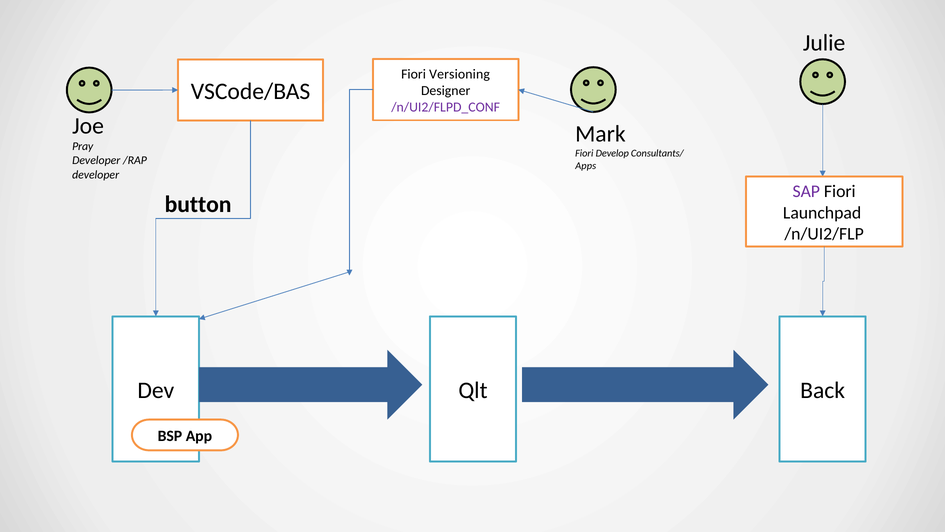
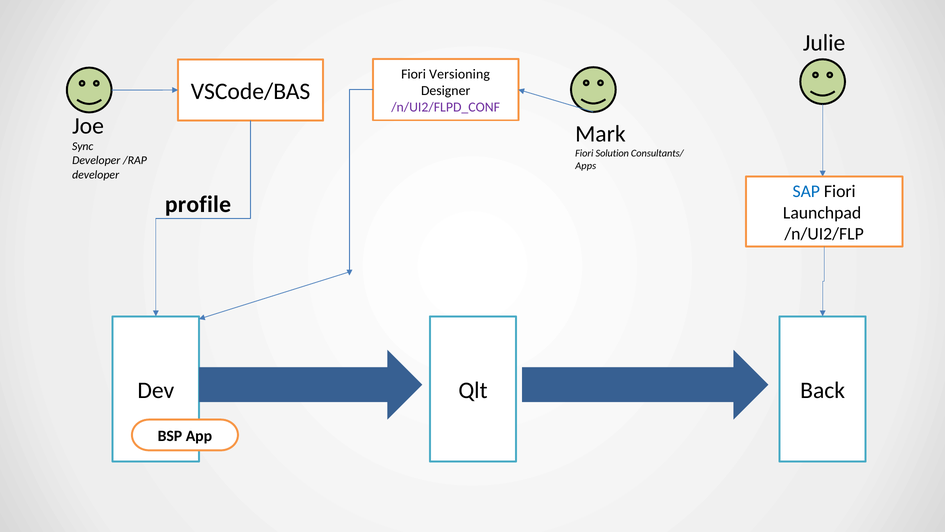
Pray: Pray -> Sync (83, 146)
Develop: Develop -> Solution (612, 153)
SAP colour: purple -> blue (806, 191)
button: button -> profile (198, 204)
